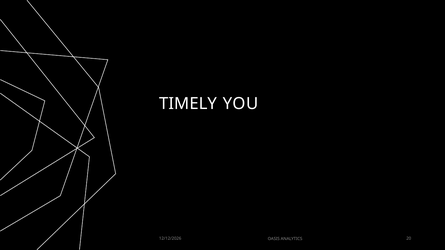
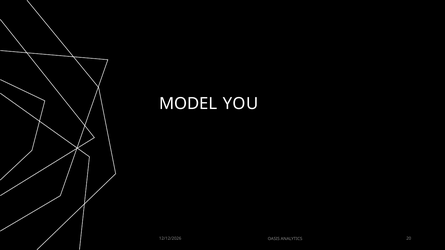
TIMELY: TIMELY -> MODEL (188, 104)
